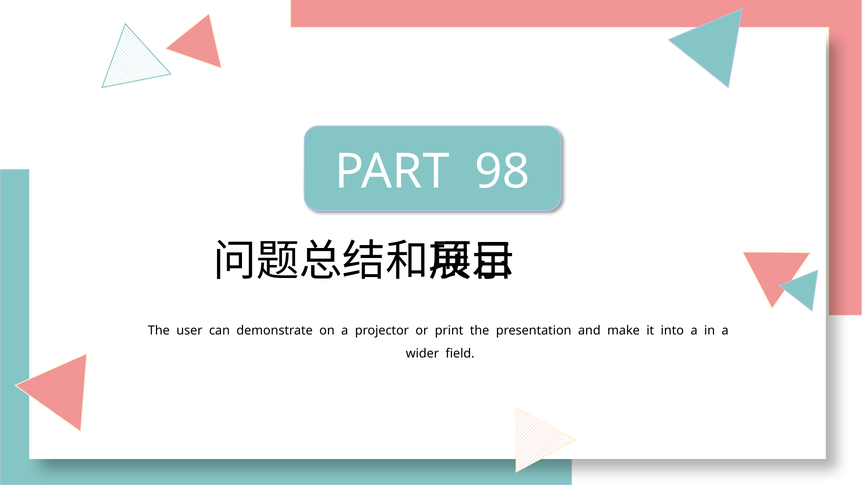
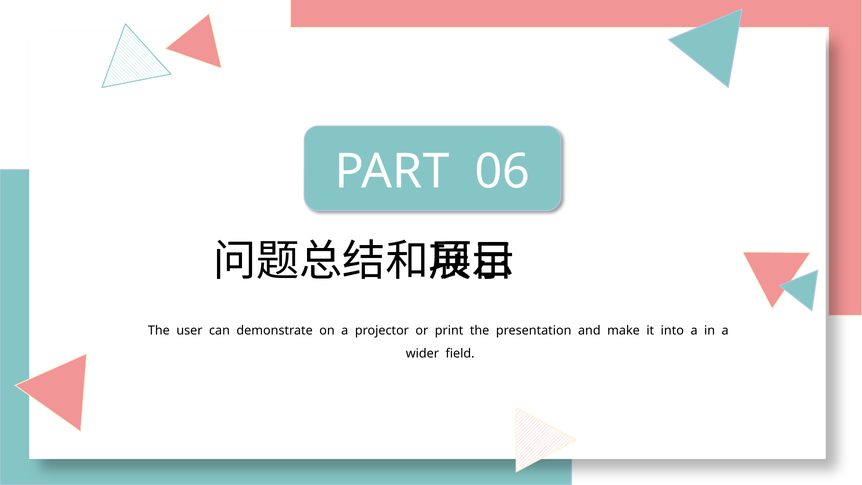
98: 98 -> 06 (502, 172)
